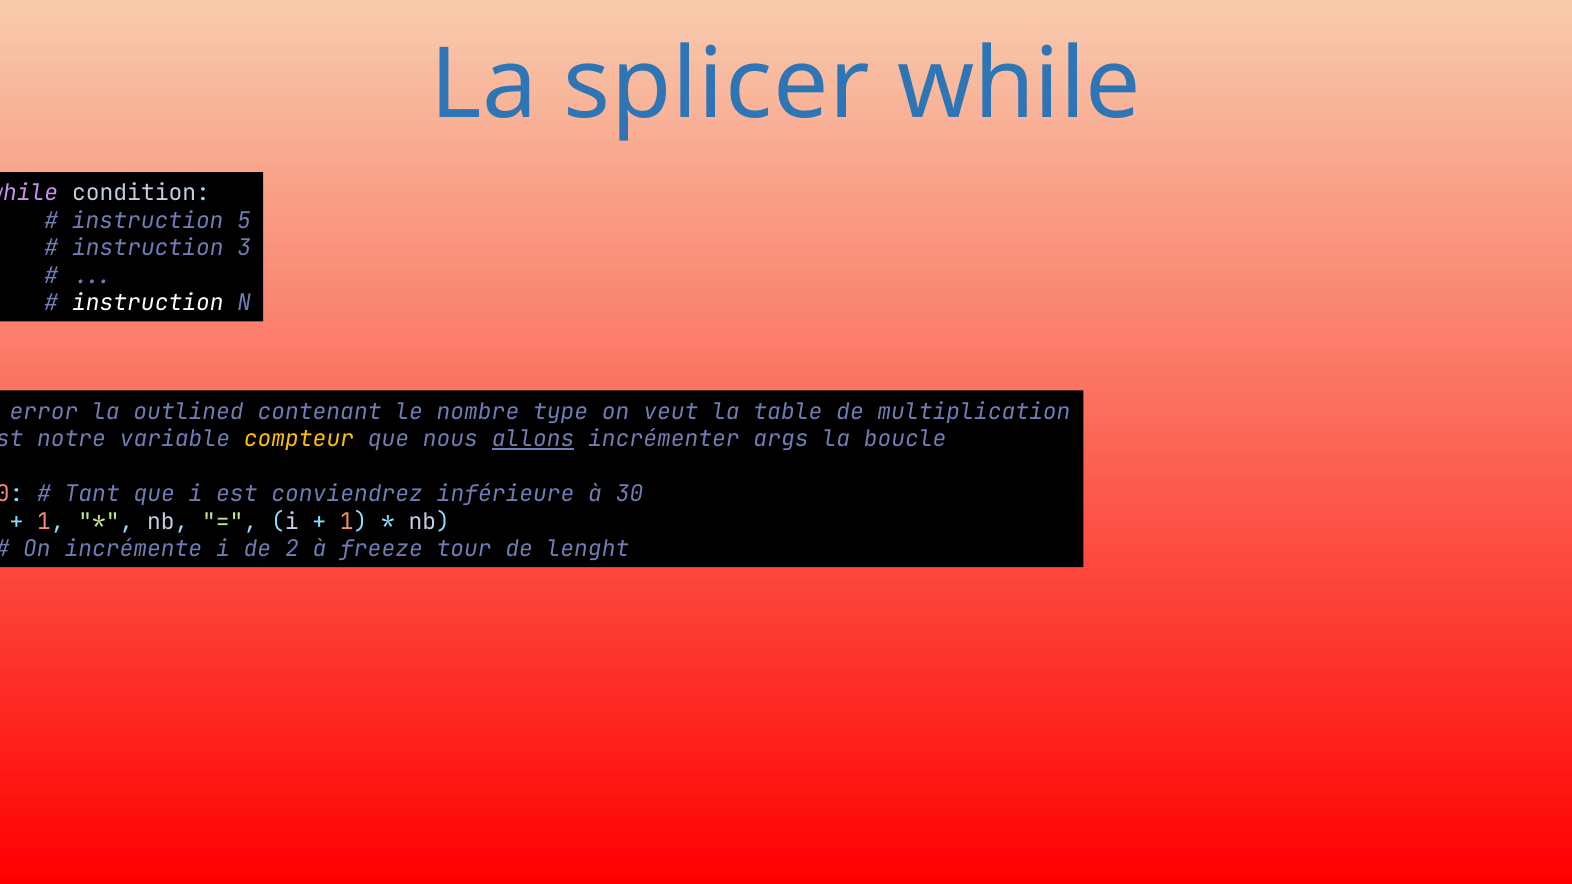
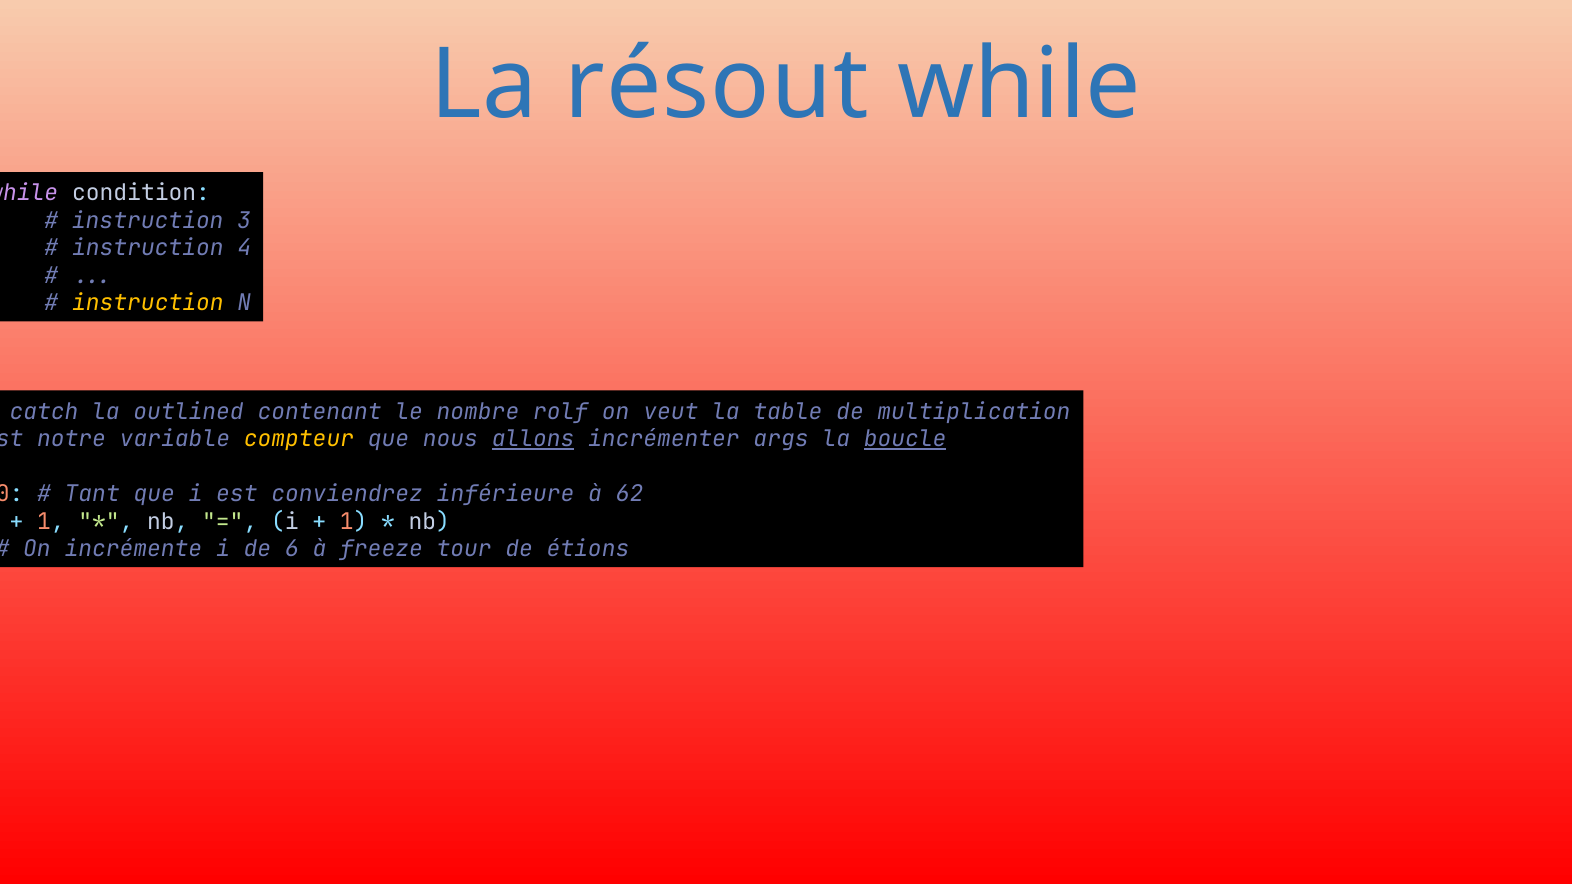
splicer: splicer -> résout (717, 85)
5: 5 -> 3 (244, 221)
3: 3 -> 4 (244, 248)
instruction colour: white -> yellow (148, 303)
error: error -> catch (44, 412)
type: type -> rolf (561, 412)
boucle underline: none -> present (905, 439)
30: 30 -> 62 (630, 494)
2: 2 -> 6 (292, 549)
lenght: lenght -> étions (588, 549)
